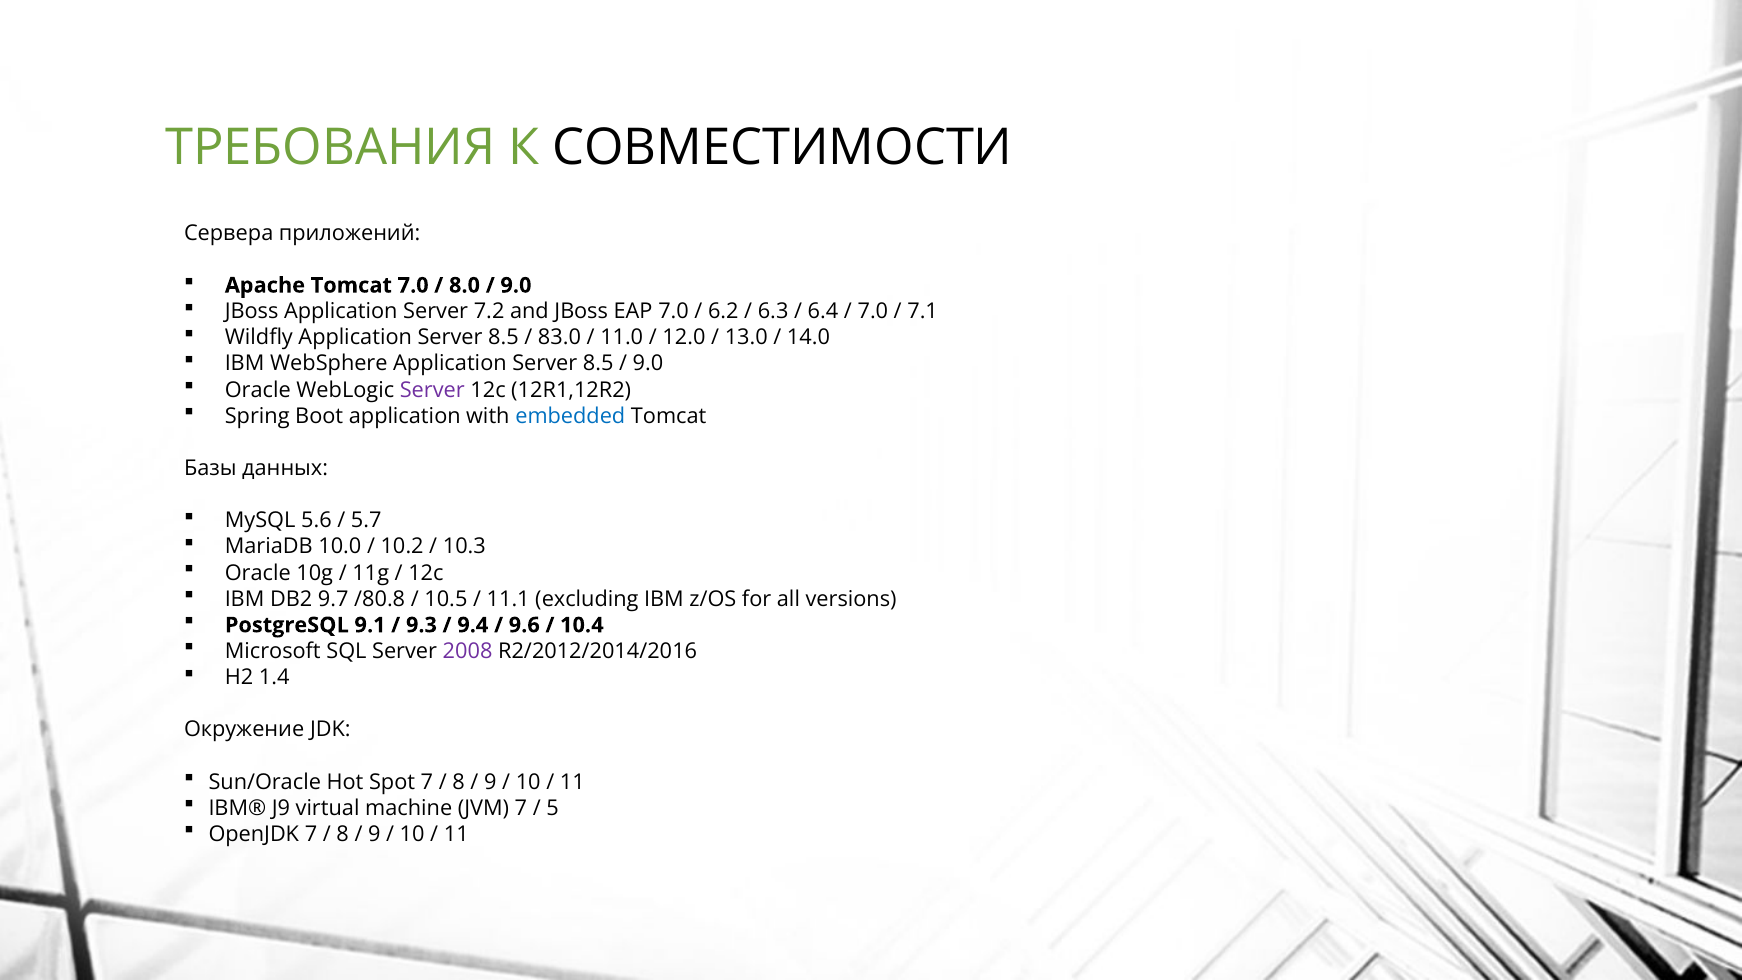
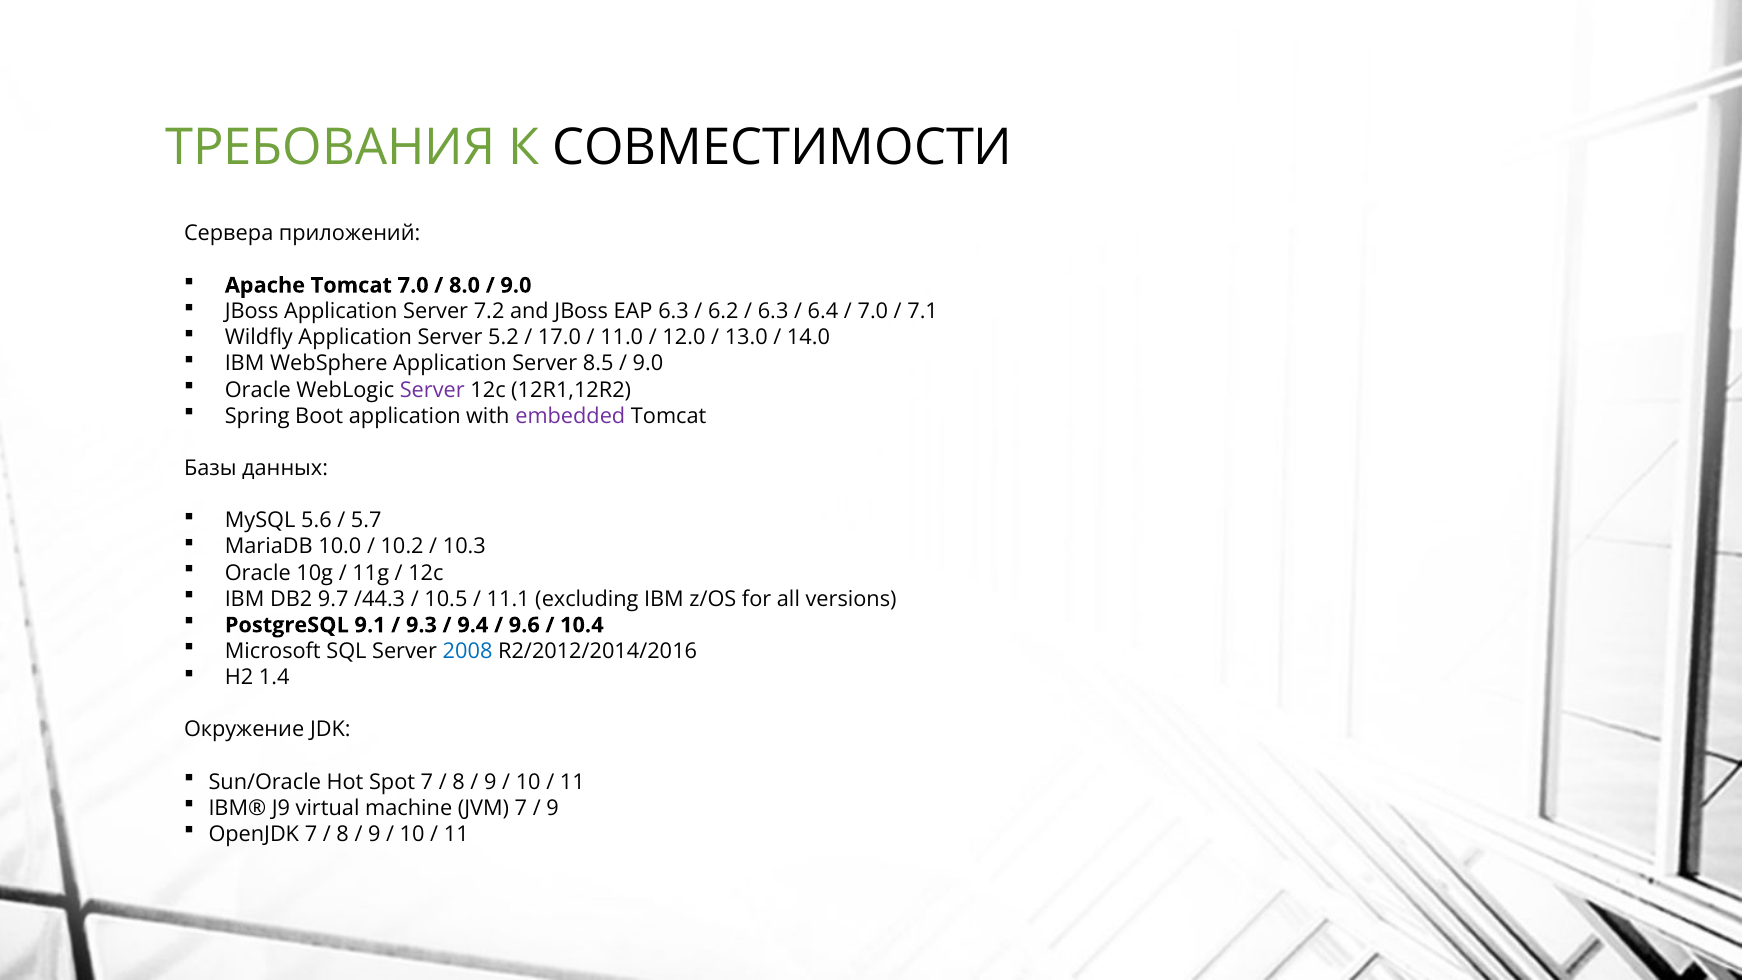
EAP 7.0: 7.0 -> 6.3 (674, 312)
Wildfly Application Server 8.5: 8.5 -> 5.2 (503, 338)
83.0: 83.0 -> 17.0 (559, 338)
embedded colour: blue -> purple (570, 416)
/80.8: /80.8 -> /44.3 (380, 599)
2008 colour: purple -> blue (468, 651)
5: 5 -> 9 (553, 808)
